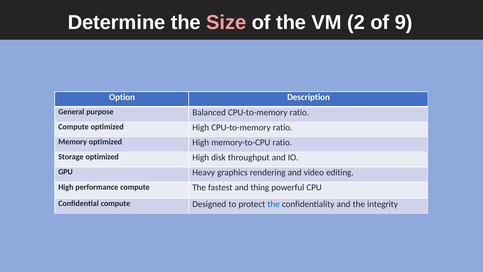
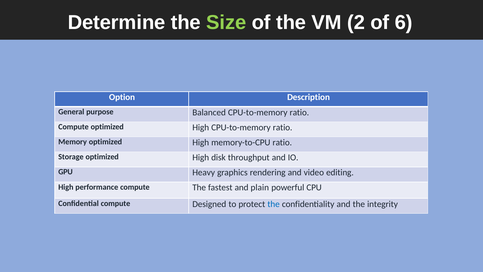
Size colour: pink -> light green (226, 22)
9: 9 -> 6 (404, 22)
thing: thing -> plain (260, 187)
